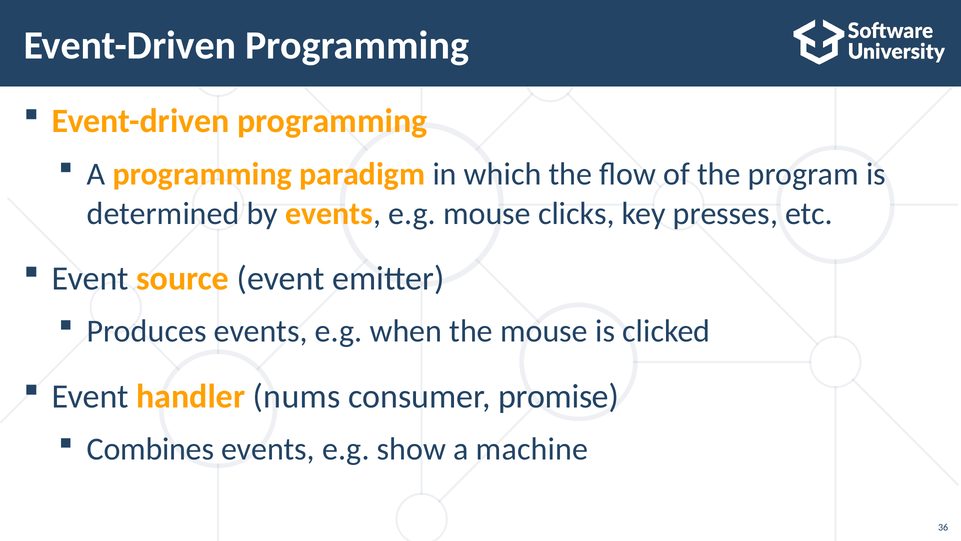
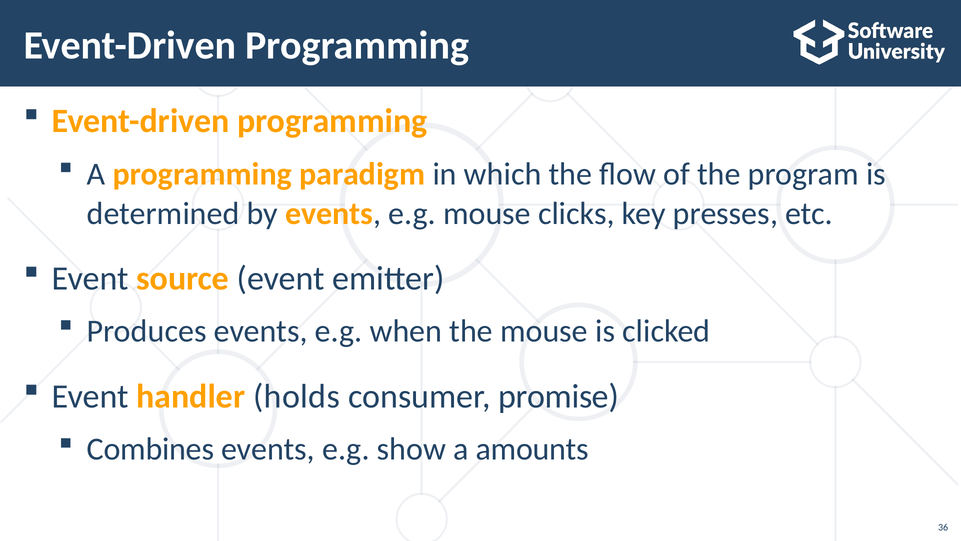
nums: nums -> holds (297, 396)
machine: machine -> amounts (532, 449)
